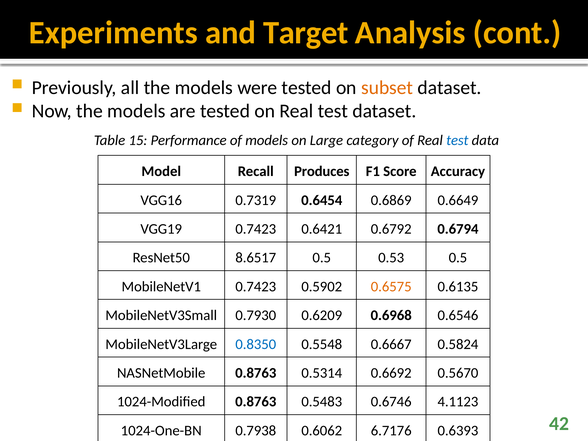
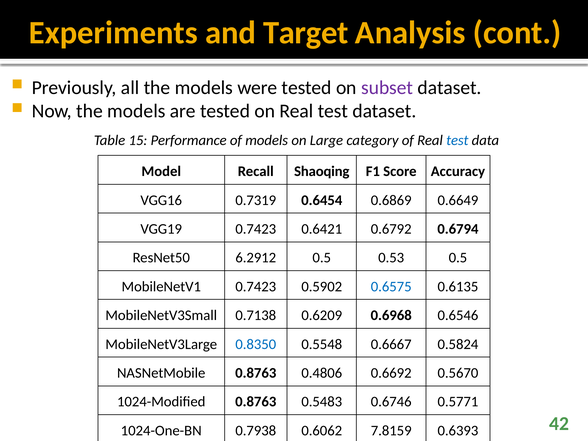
subset colour: orange -> purple (387, 88)
Produces: Produces -> Shaoqing (322, 171)
8.6517: 8.6517 -> 6.2912 (256, 258)
0.6575 colour: orange -> blue (391, 287)
0.7930: 0.7930 -> 0.7138 (256, 315)
0.5314: 0.5314 -> 0.4806 (322, 373)
4.1123: 4.1123 -> 0.5771 (458, 402)
6.7176: 6.7176 -> 7.8159 (391, 431)
